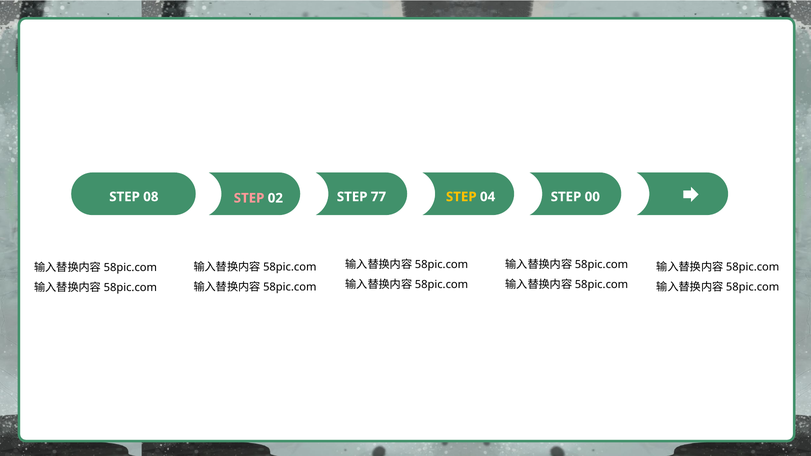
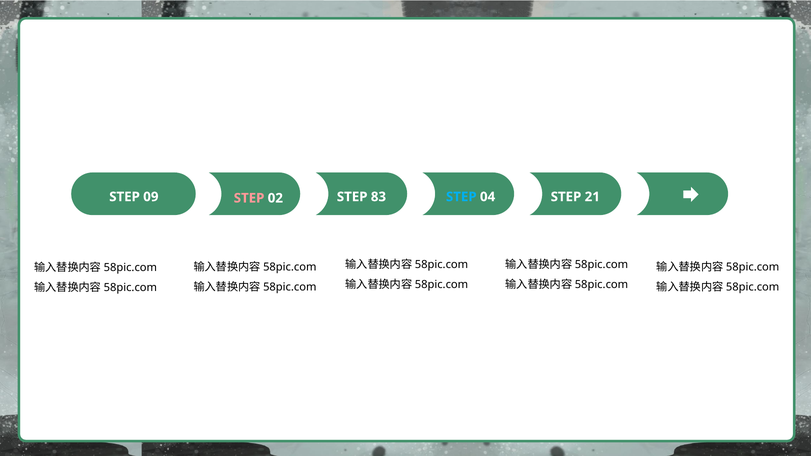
08: 08 -> 09 (151, 197)
77: 77 -> 83 (378, 197)
00: 00 -> 21 (592, 197)
STEP colour: yellow -> light blue (461, 197)
